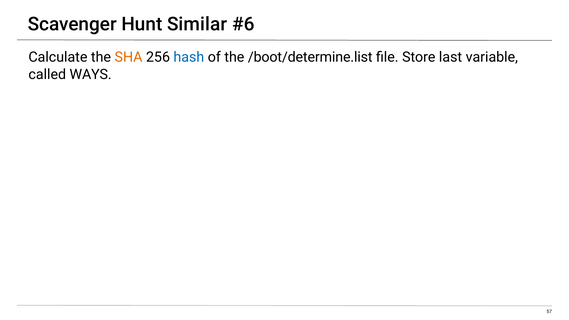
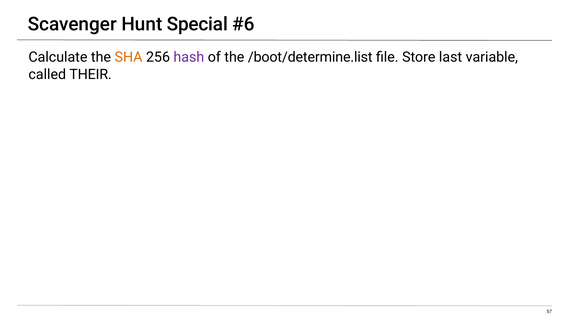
Similar: Similar -> Special (197, 24)
hash colour: blue -> purple (189, 57)
WAYS: WAYS -> THEIR (91, 74)
